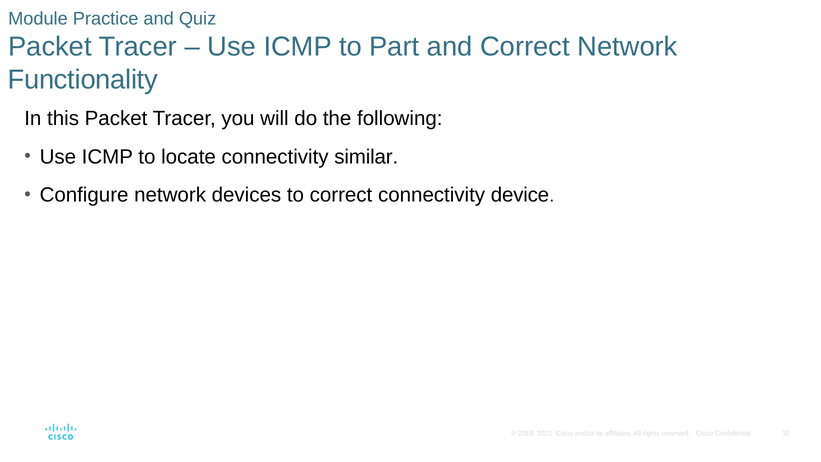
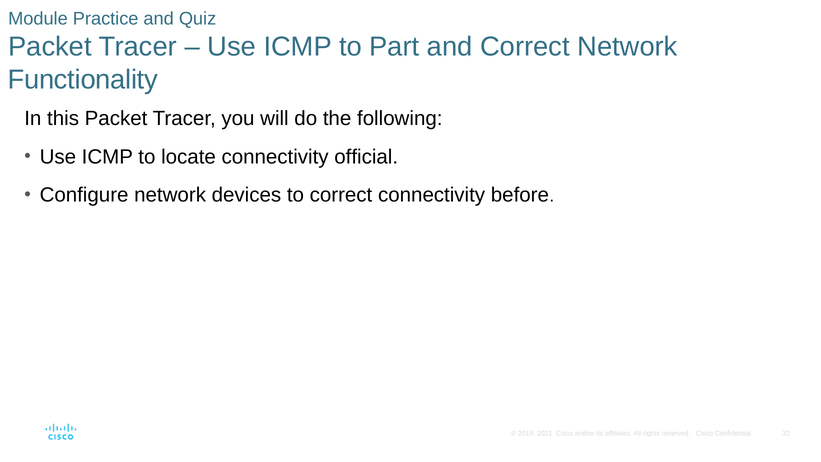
similar: similar -> official (366, 157)
device: device -> before (520, 195)
